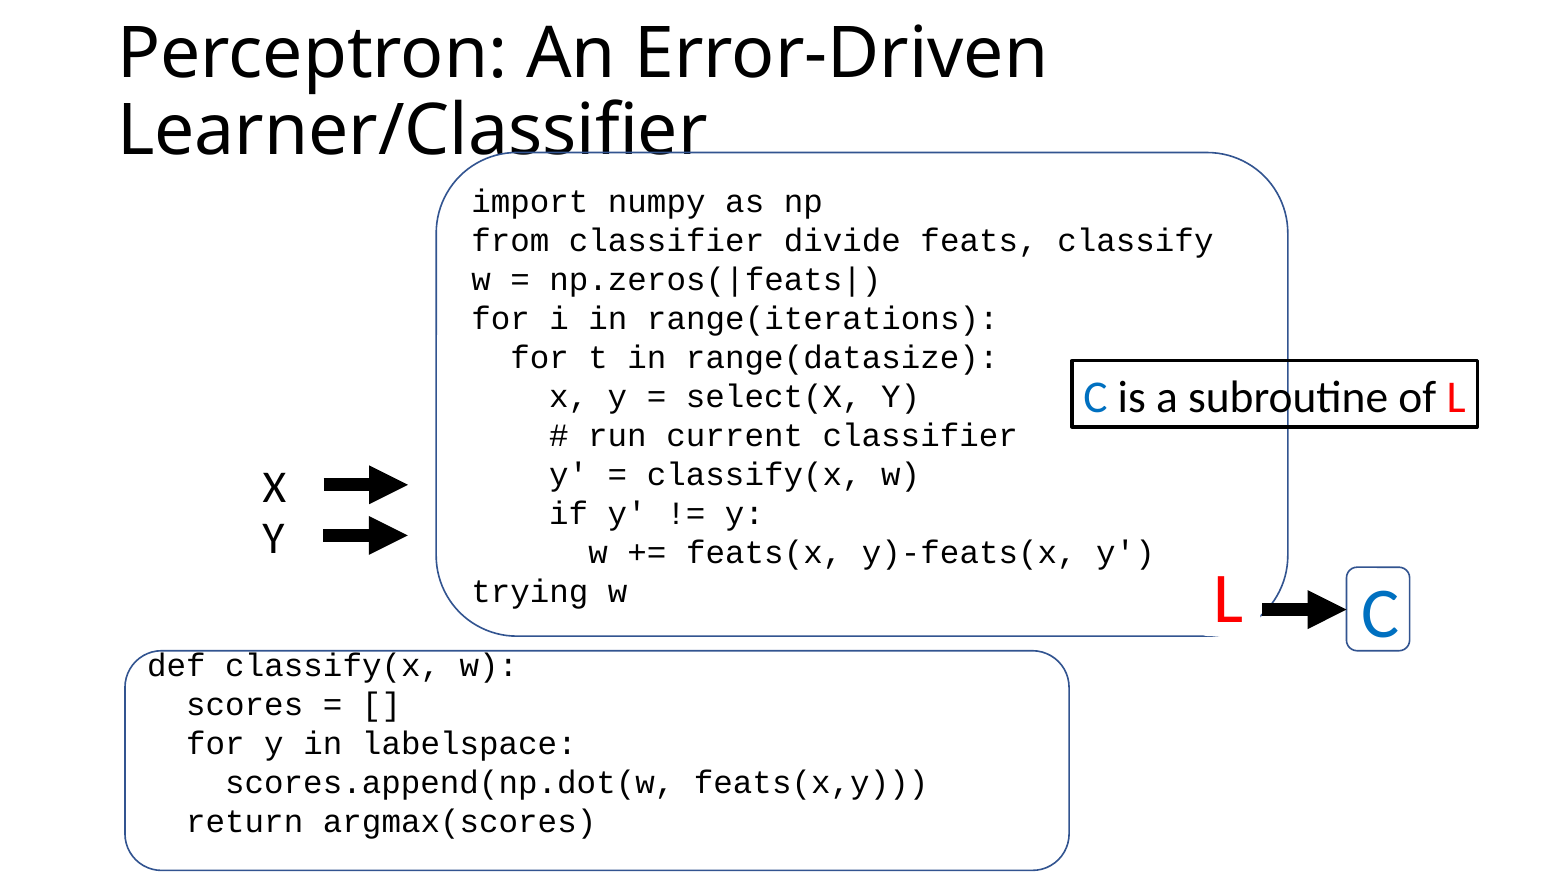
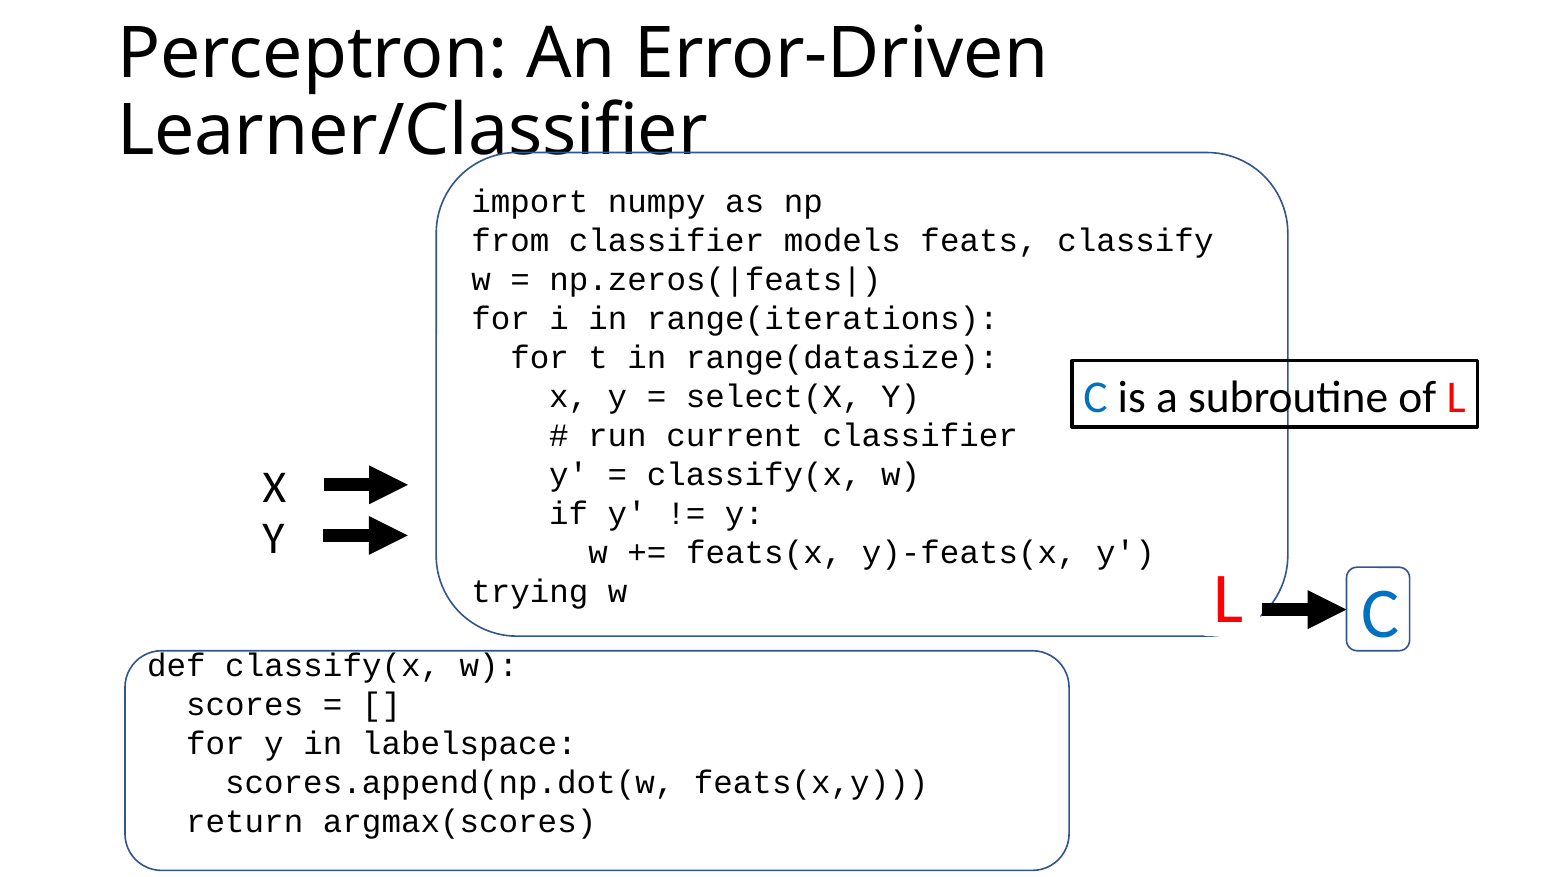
divide: divide -> models (842, 241)
